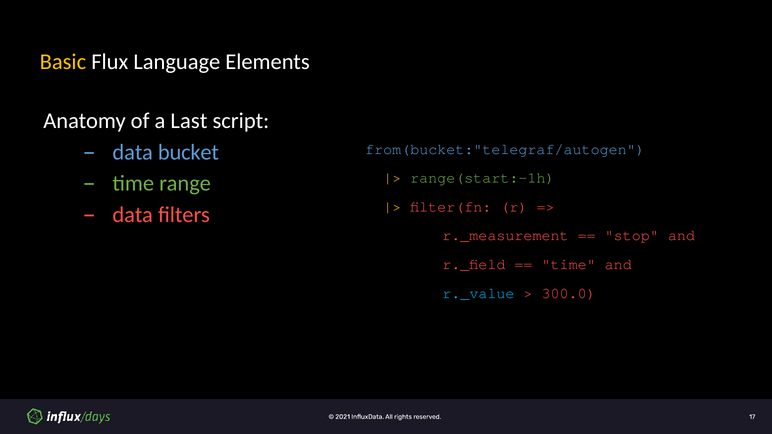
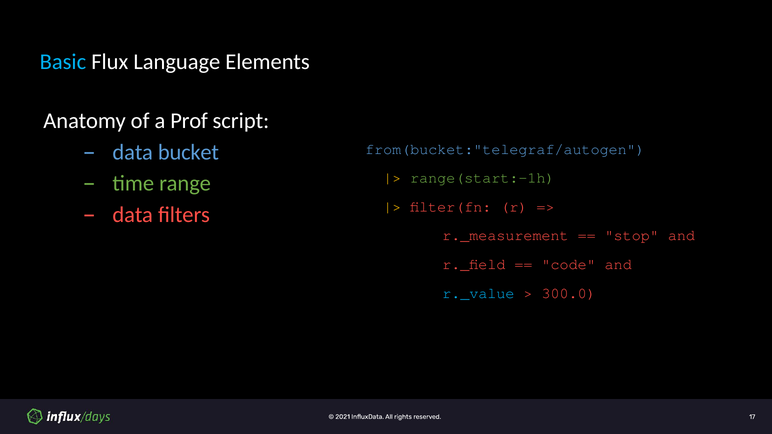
Basic colour: yellow -> light blue (63, 62)
Last: Last -> Prof (189, 121)
time: time -> code (569, 264)
